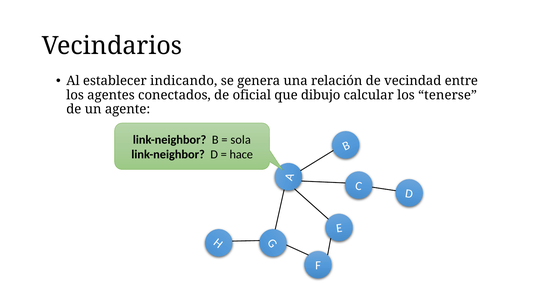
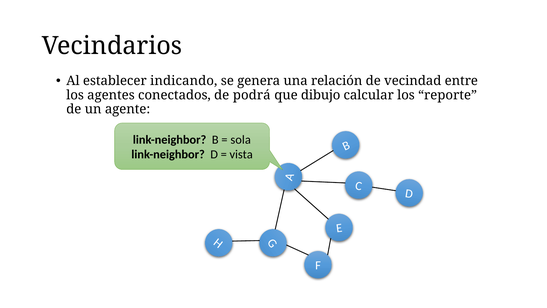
oficial: oficial -> podrá (252, 95)
tenerse: tenerse -> reporte (448, 95)
hace: hace -> vista (241, 154)
